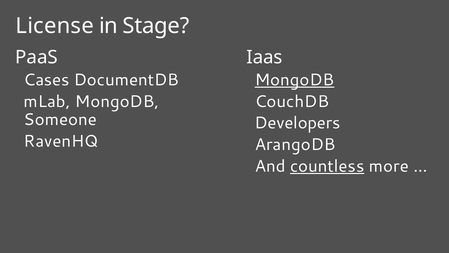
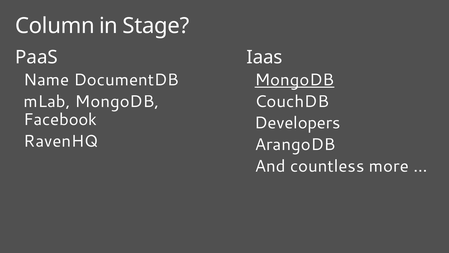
License: License -> Column (55, 26)
Cases: Cases -> Name (46, 80)
Someone: Someone -> Facebook (60, 119)
countless underline: present -> none (327, 166)
